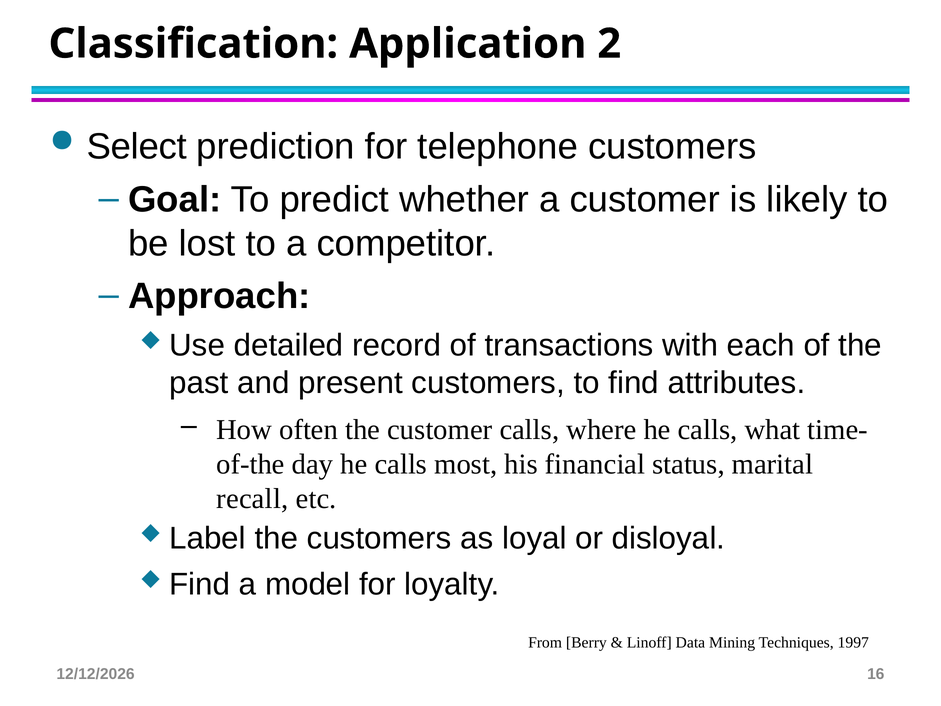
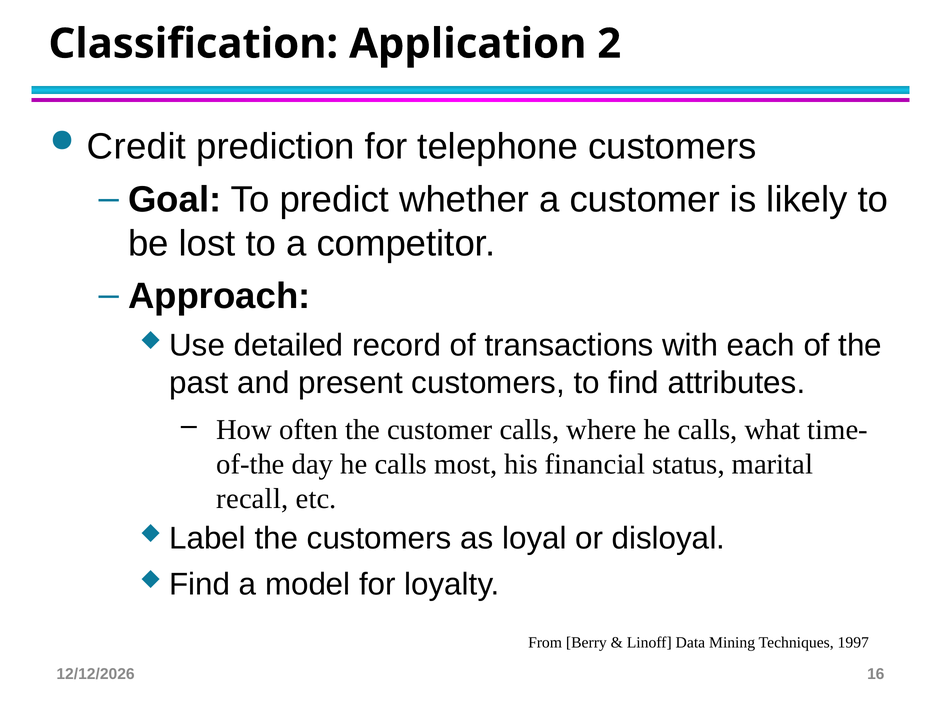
Select: Select -> Credit (137, 147)
